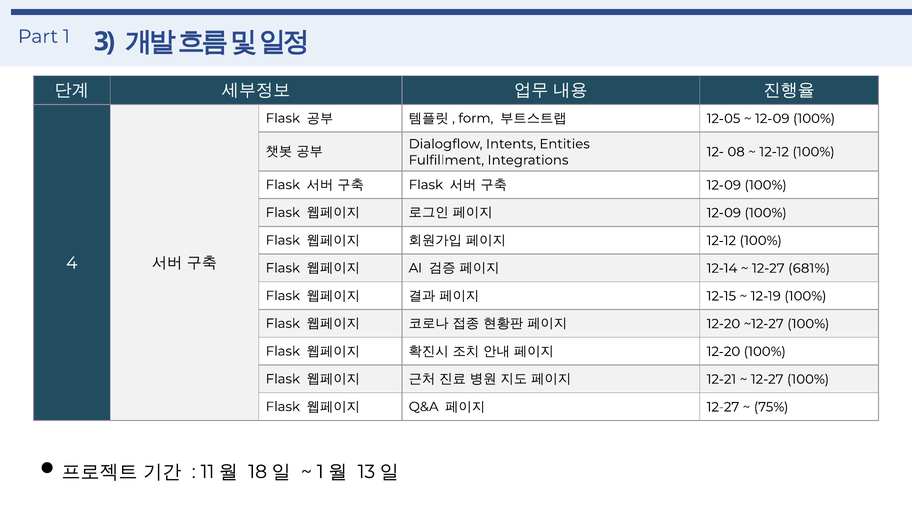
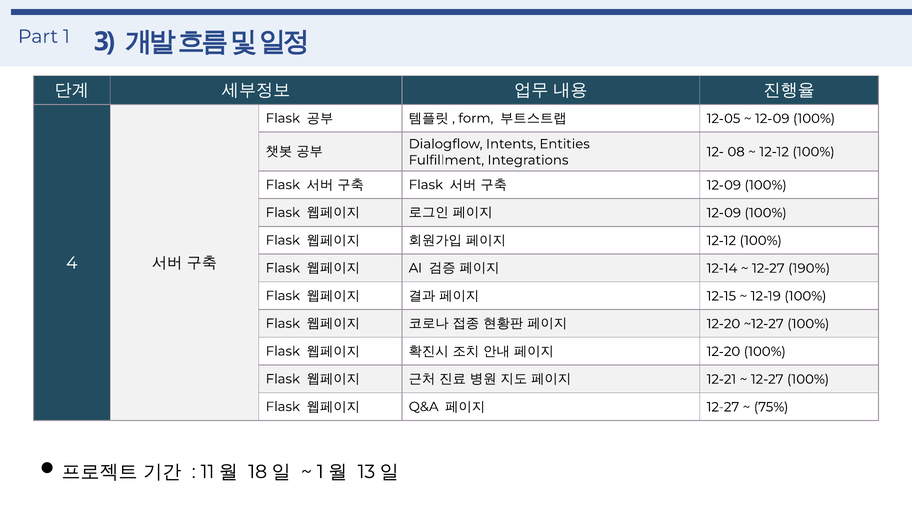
681%: 681% -> 190% (809, 268)
